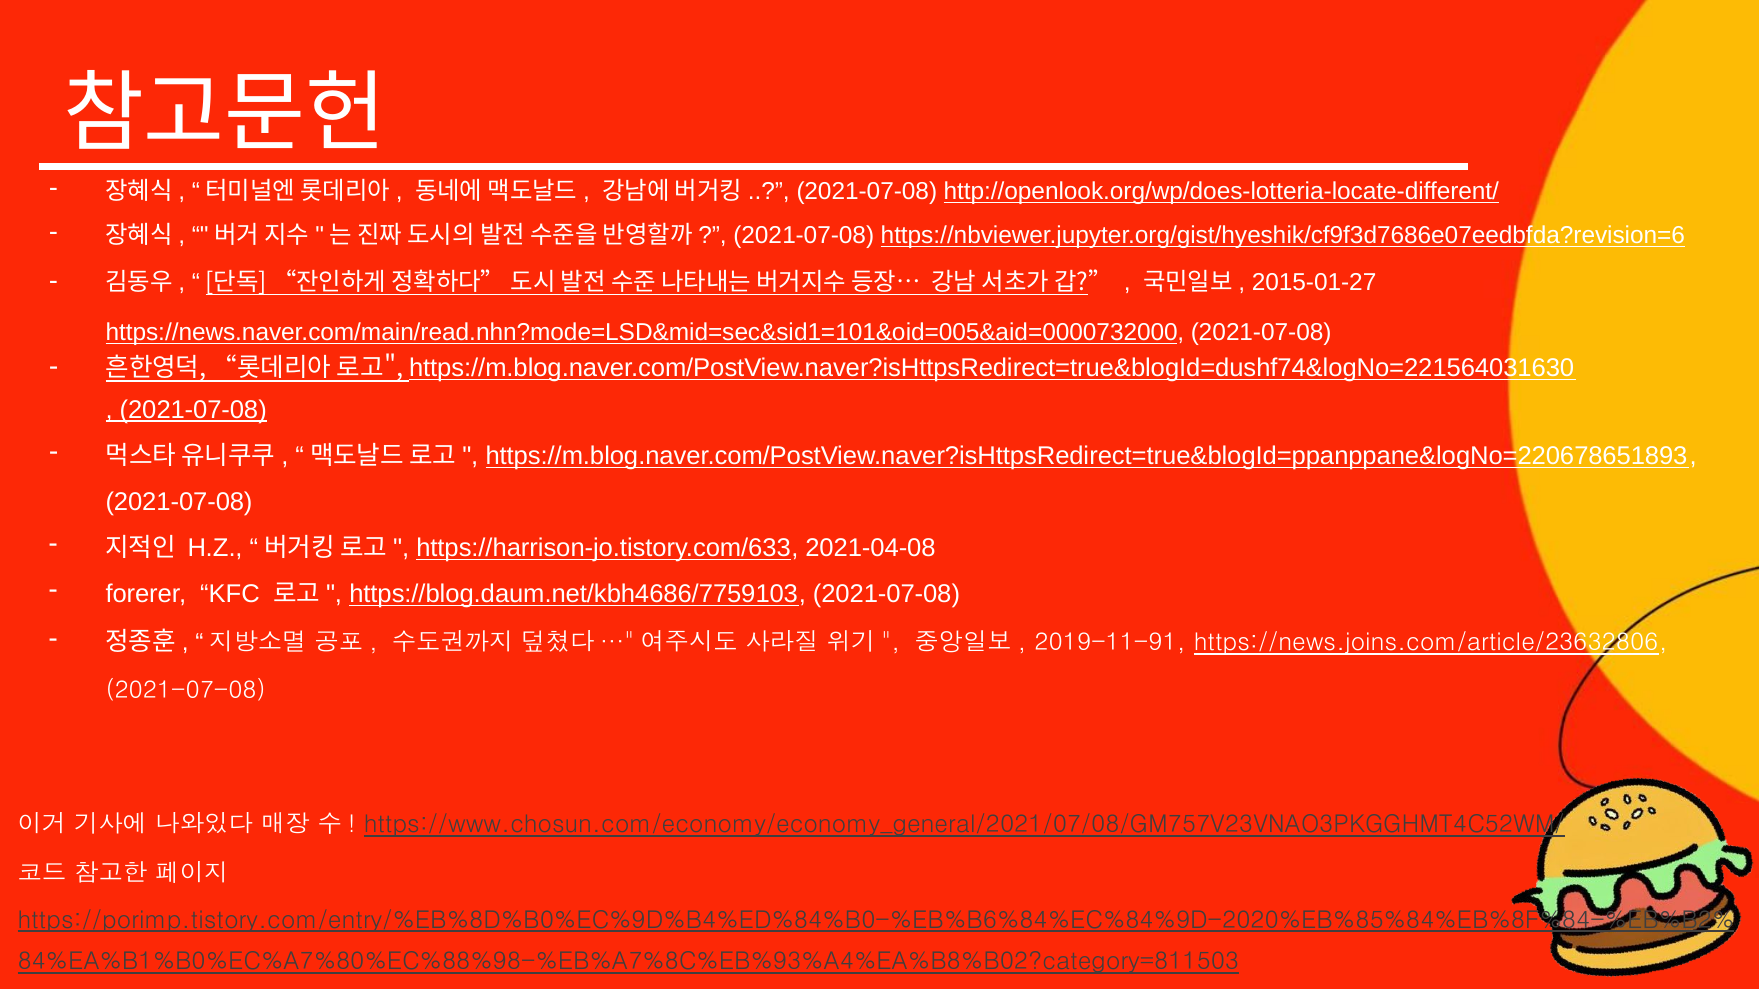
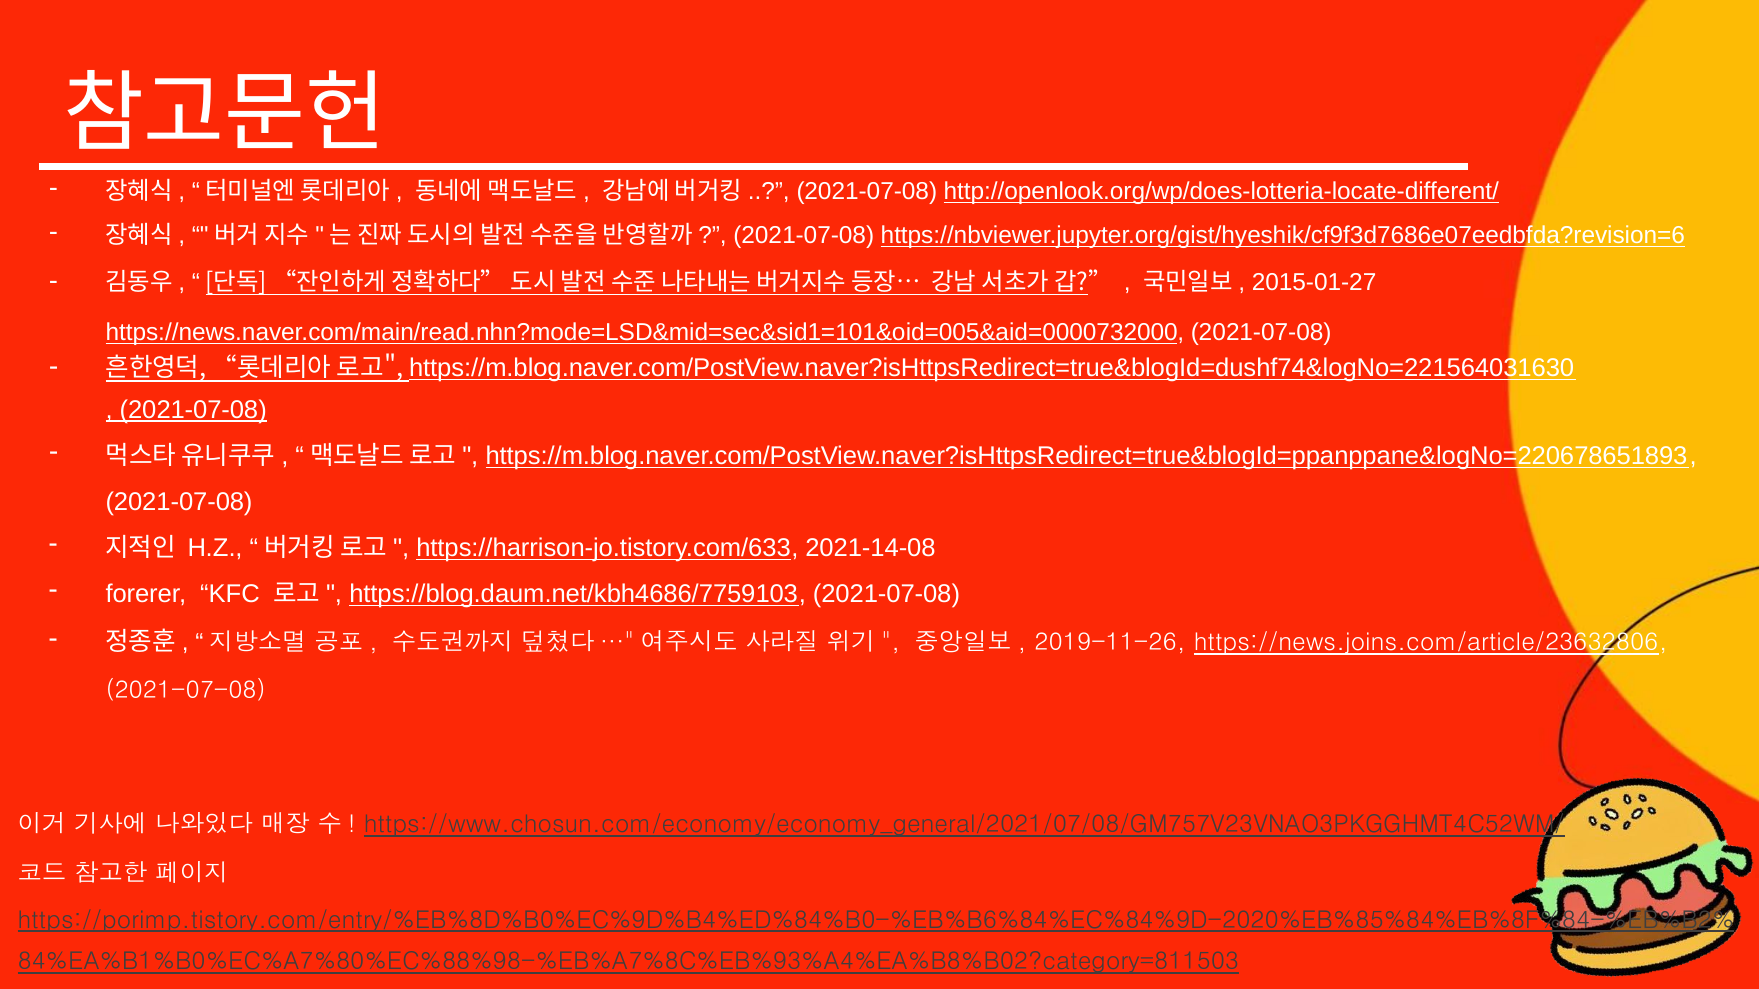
2021-04-08: 2021-04-08 -> 2021-14-08 (870, 548)
2019-11-91: 2019-11-91 -> 2019-11-26 (1110, 643)
